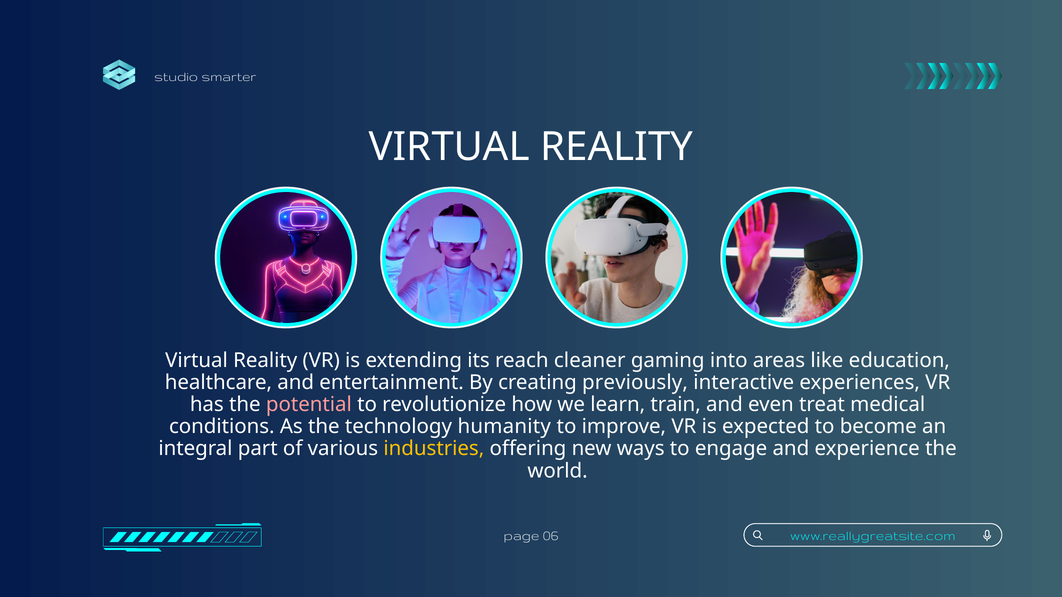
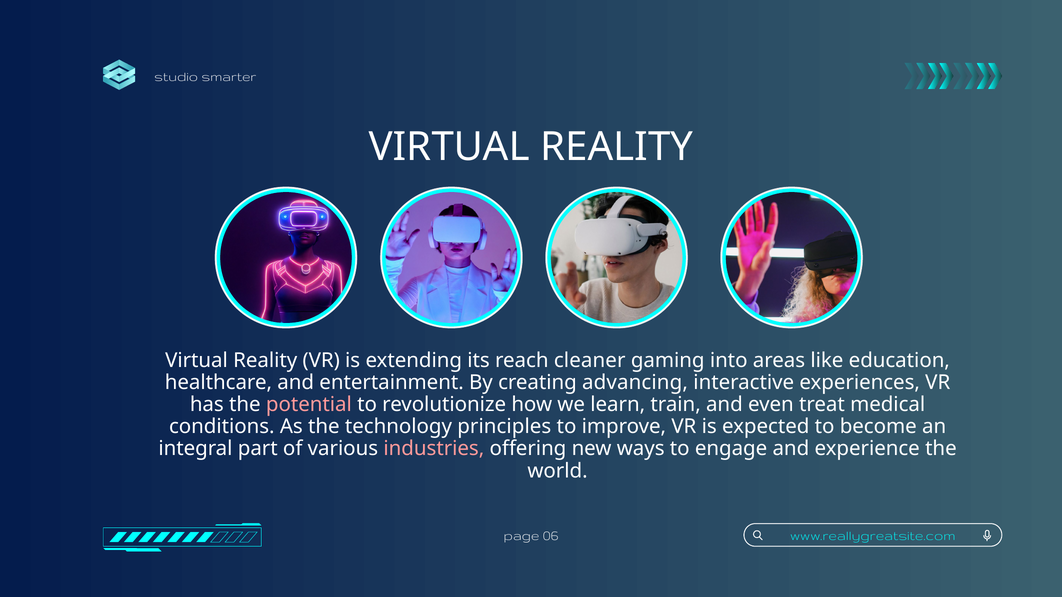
previously: previously -> advancing (635, 383)
humanity: humanity -> principles (504, 427)
industries colour: yellow -> pink (434, 449)
